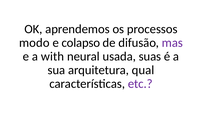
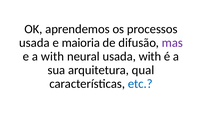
modo: modo -> usada (34, 43)
colapso: colapso -> maioria (81, 43)
usada suas: suas -> with (150, 56)
etc colour: purple -> blue (140, 84)
